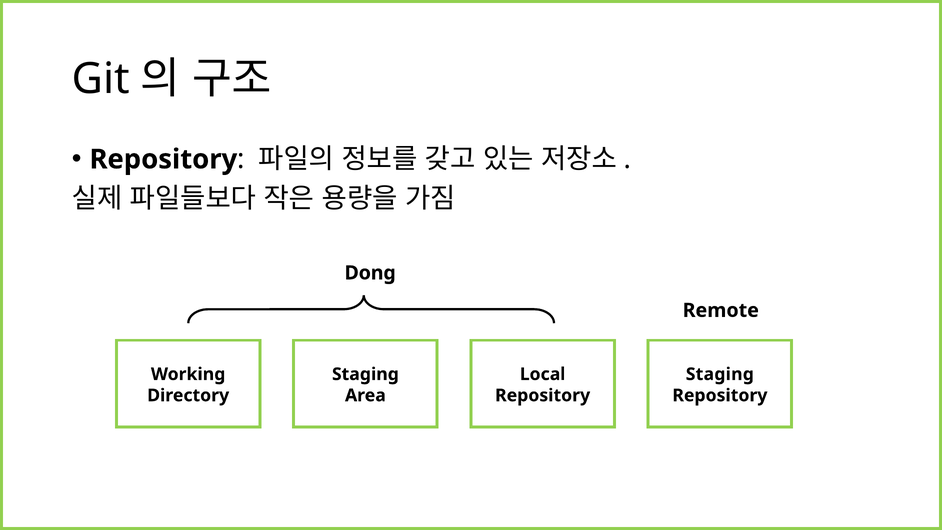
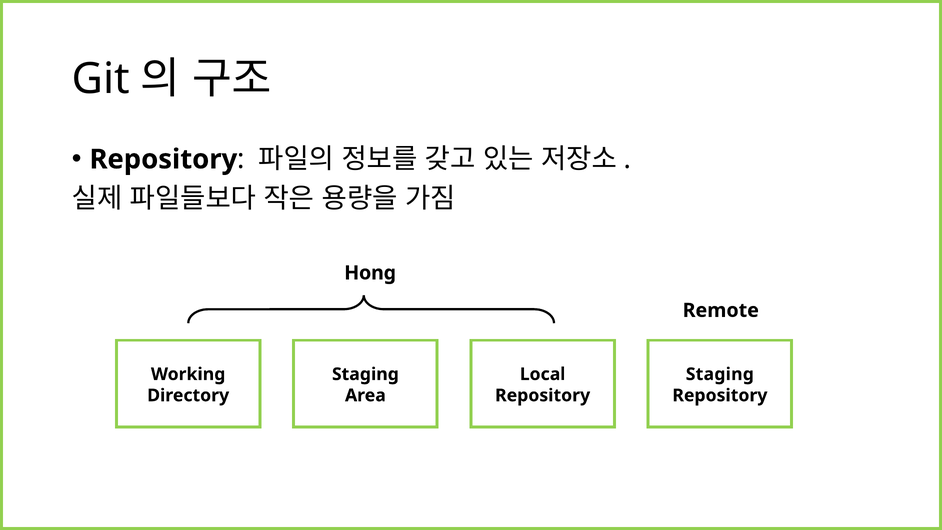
Dong: Dong -> Hong (370, 273)
